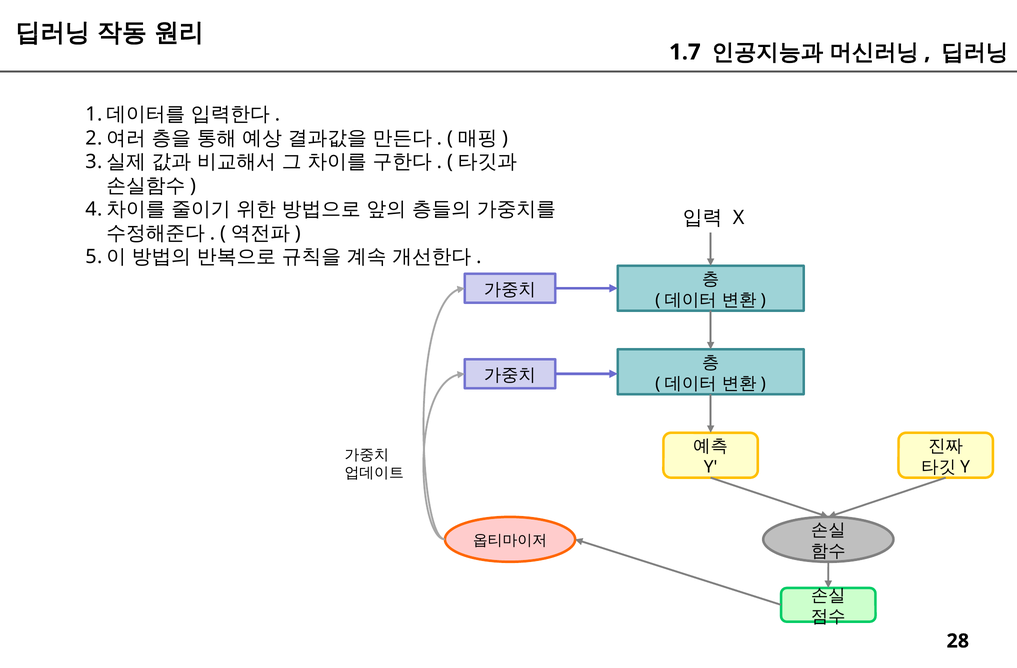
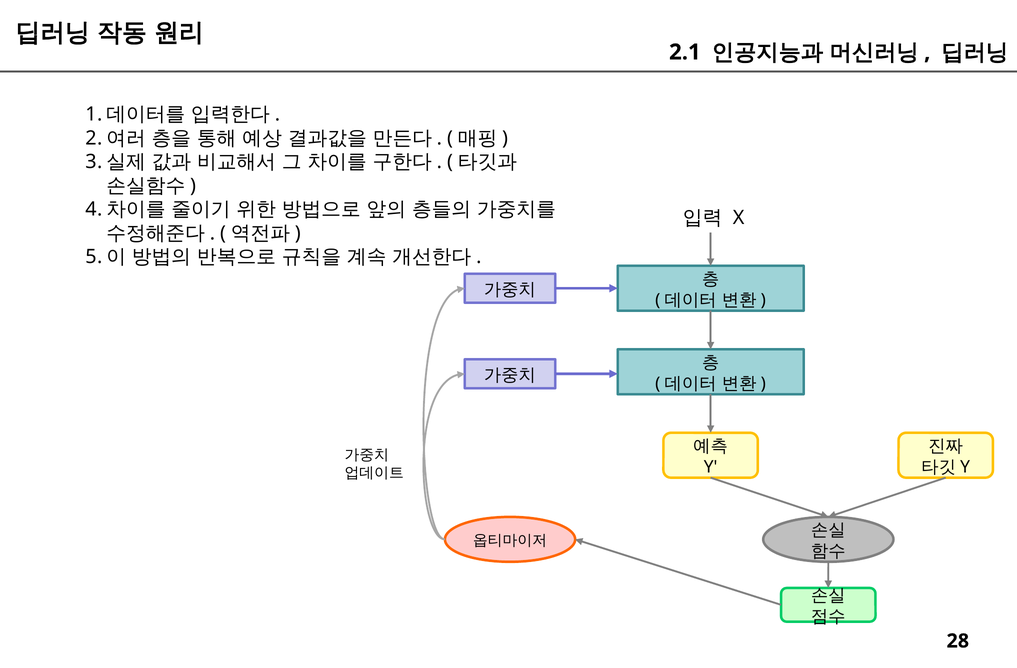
1.7: 1.7 -> 2.1 (685, 52)
